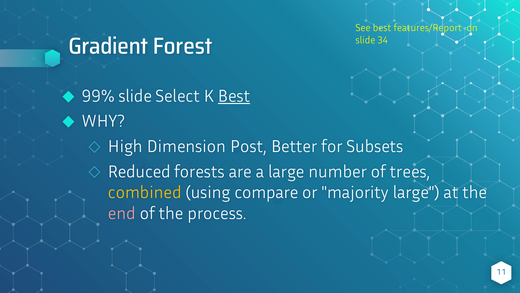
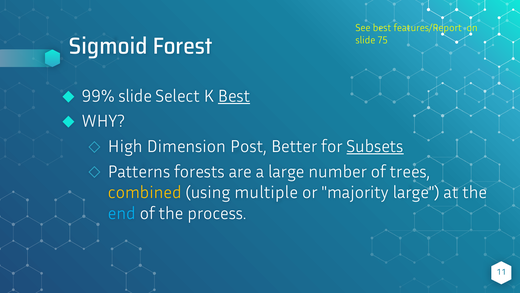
34: 34 -> 75 (383, 40)
Gradient: Gradient -> Sigmoid (108, 46)
Subsets underline: none -> present (375, 146)
Reduced: Reduced -> Patterns (139, 171)
compare: compare -> multiple (266, 192)
end colour: pink -> light blue (122, 213)
